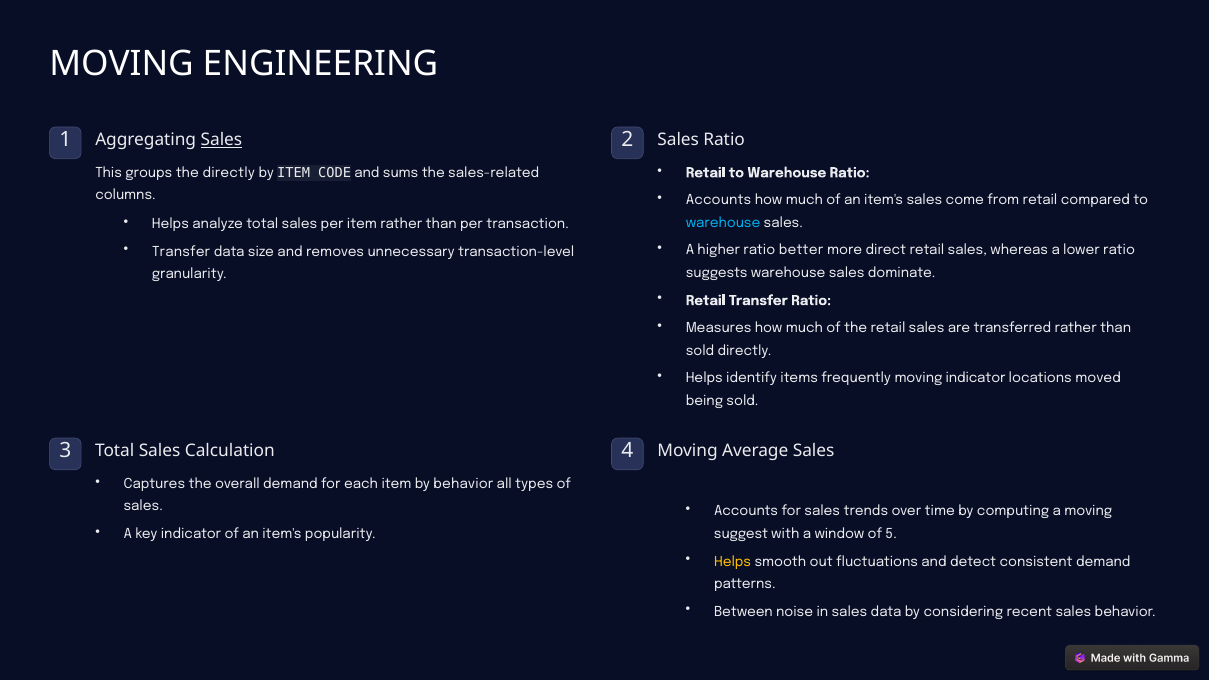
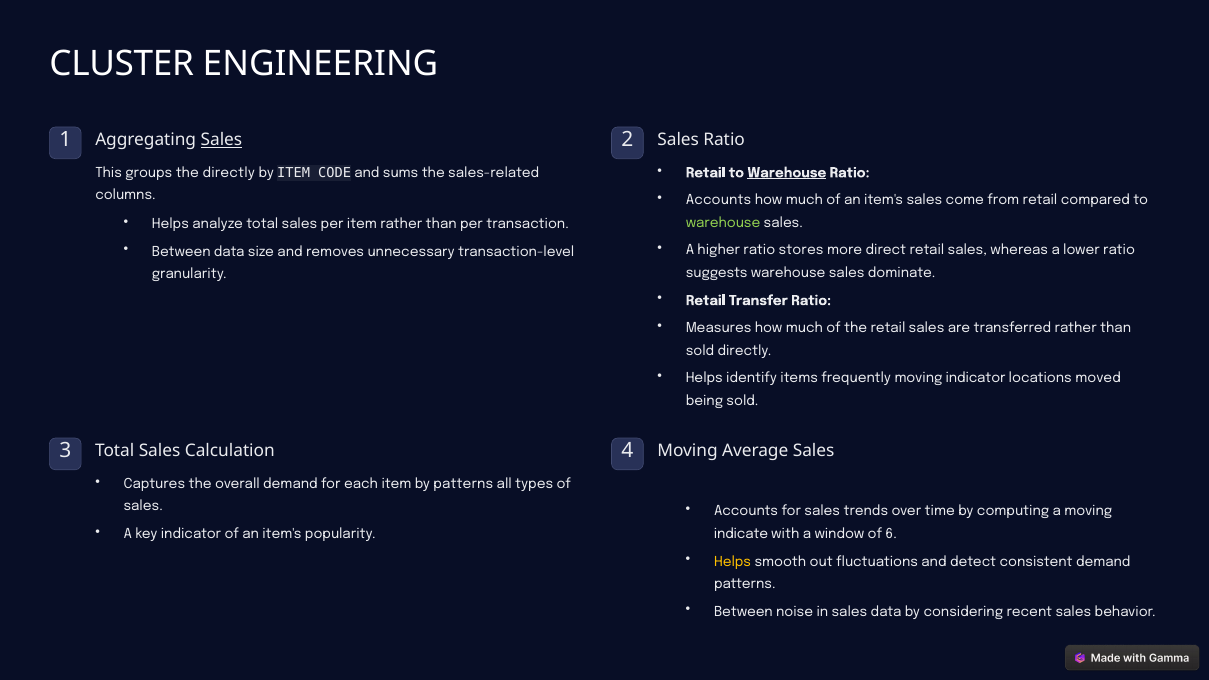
MOVING: MOVING -> CLUSTER (122, 64)
Warehouse underline: none -> present (787, 173)
warehouse colour: light blue -> light green (723, 223)
better: better -> stores (801, 250)
Transfer: Transfer -> Between (181, 252)
by behavior: behavior -> patterns (463, 484)
suggest: suggest -> indicate (741, 534)
5: 5 -> 6 (891, 534)
